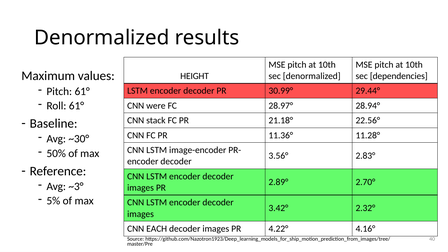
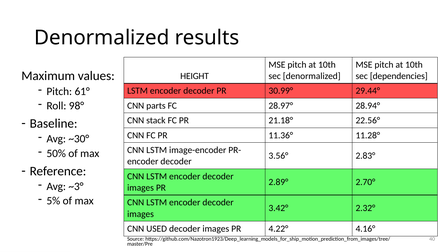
Roll 61°: 61° -> 98° (76, 106)
were: were -> parts (156, 106)
EACH: EACH -> USED (157, 229)
